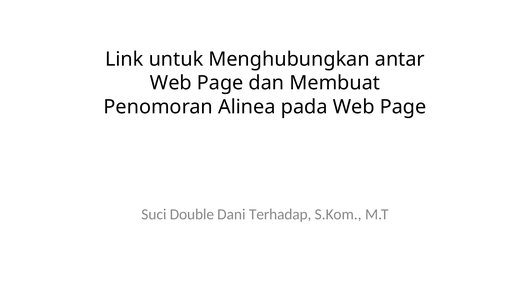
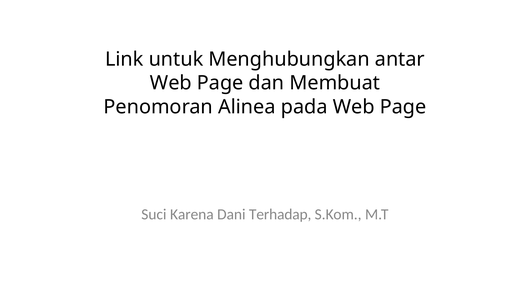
Double: Double -> Karena (192, 215)
